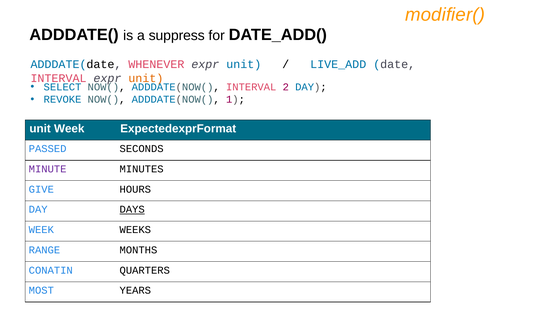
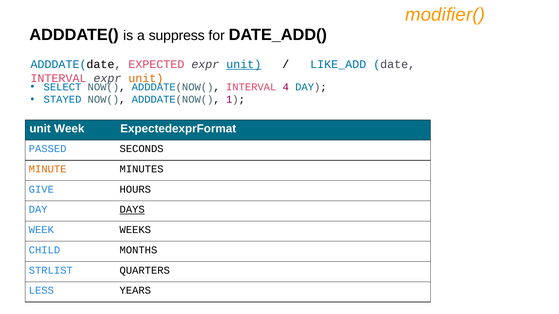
WHENEVER: WHENEVER -> EXPECTED (156, 64)
unit underline: none -> present (244, 64)
LIVE_ADD: LIVE_ADD -> LIKE_ADD (338, 64)
2: 2 -> 4 (286, 87)
REVOKE: REVOKE -> STAYED (63, 100)
MINUTE colour: purple -> orange (48, 169)
RANGE: RANGE -> CHILD (44, 250)
CONATIN: CONATIN -> STRLIST (51, 271)
MOST: MOST -> LESS (41, 291)
